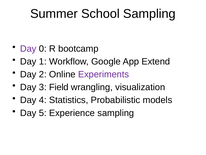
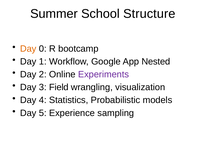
School Sampling: Sampling -> Structure (149, 14)
Day colour: purple -> orange (28, 48)
Extend: Extend -> Nested (156, 61)
